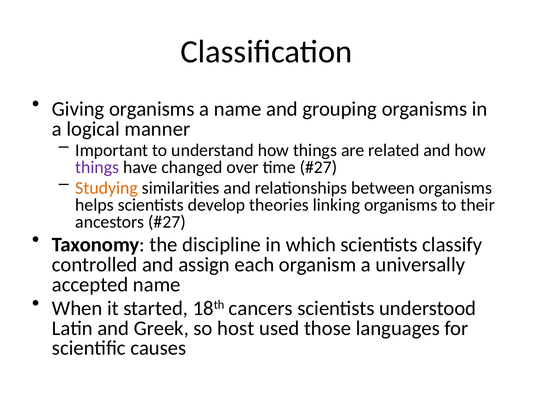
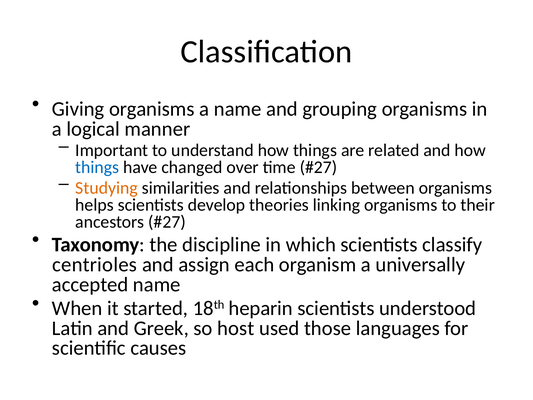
things colour: purple -> blue (97, 167)
controlled: controlled -> centrioles (95, 264)
cancers: cancers -> heparin (261, 308)
